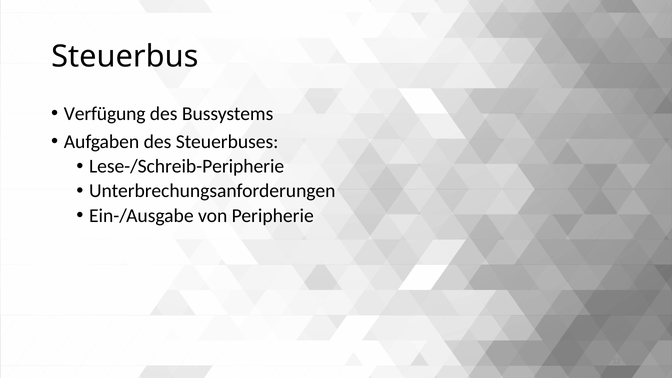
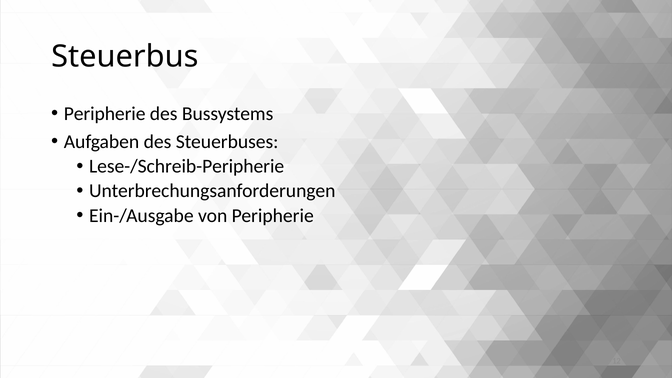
Verfügung: Verfügung -> Peripherie (105, 114)
